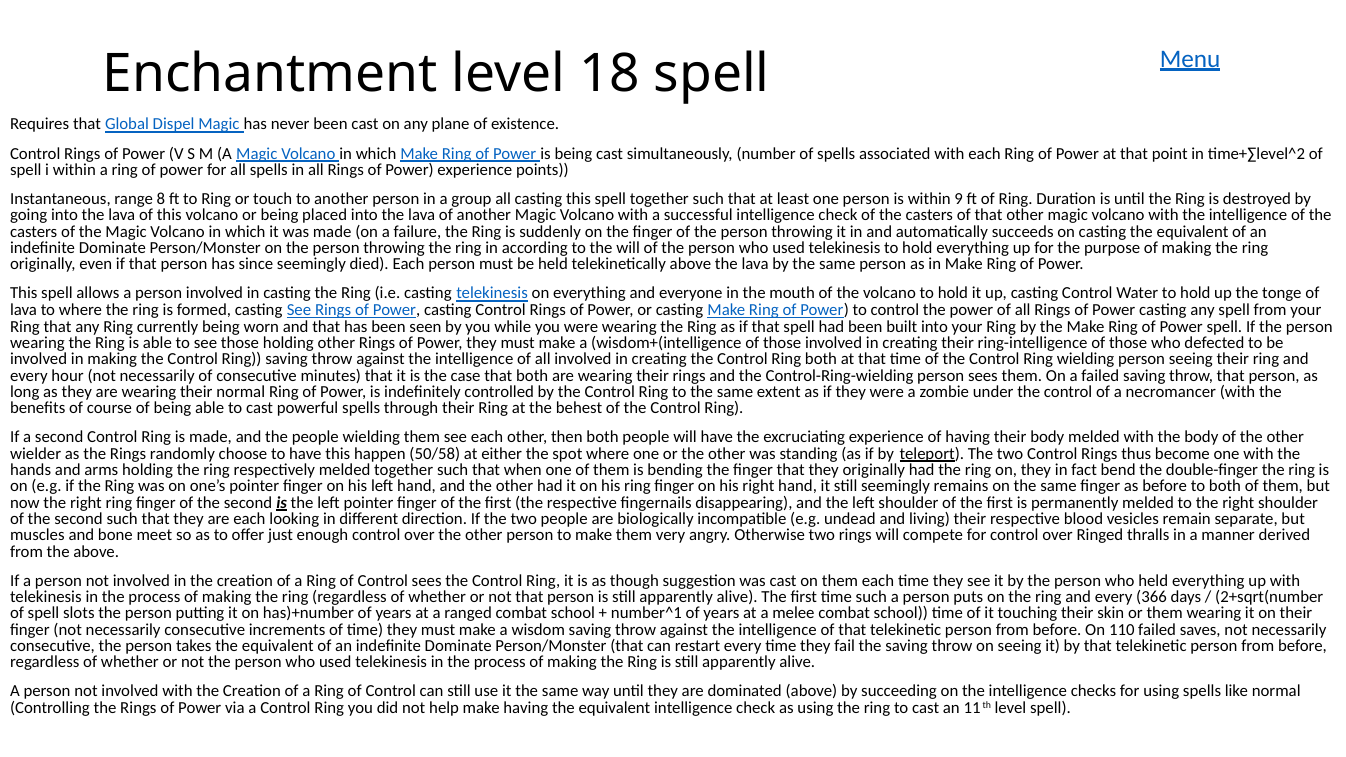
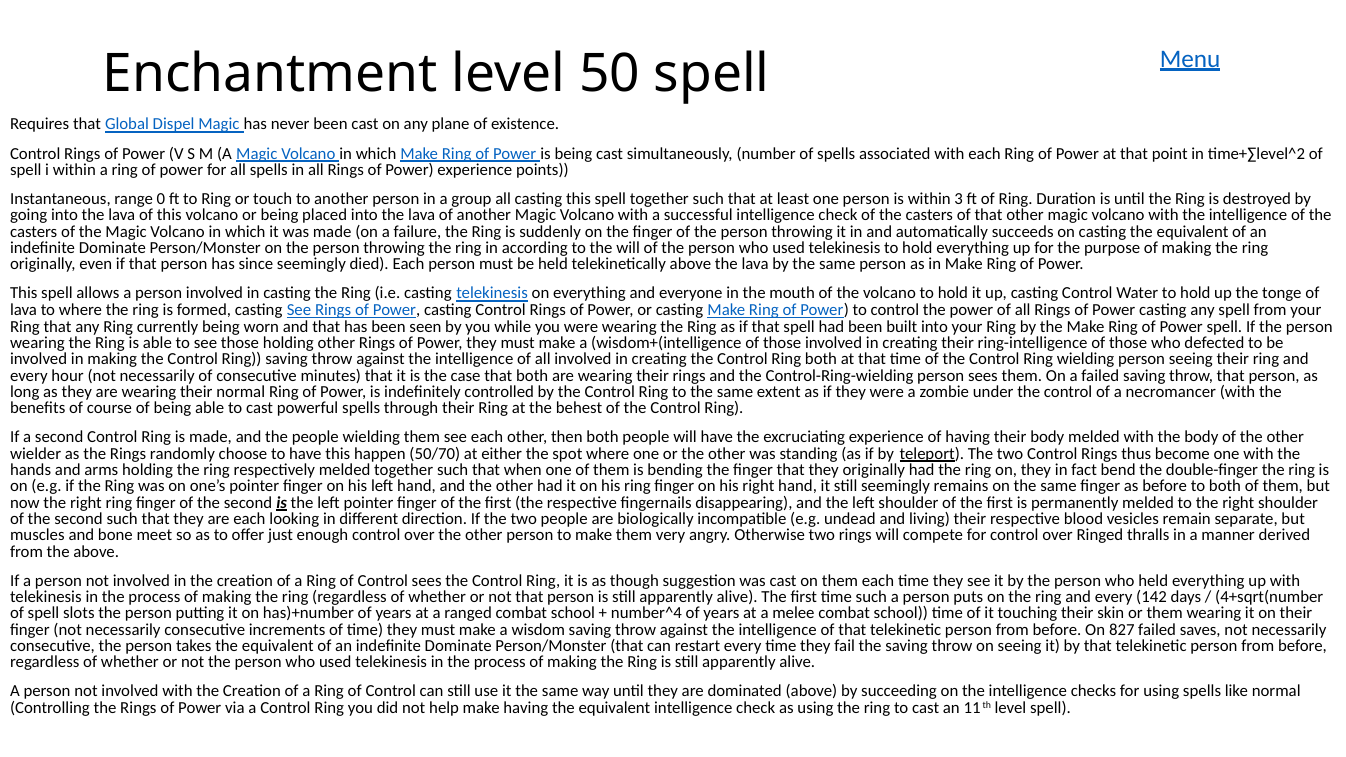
18: 18 -> 50 (610, 74)
8: 8 -> 0 (161, 199)
9: 9 -> 3 (959, 199)
50/58: 50/58 -> 50/70 (435, 454)
366: 366 -> 142 (1152, 597)
2+sqrt(number: 2+sqrt(number -> 4+sqrt(number (1269, 597)
number^1: number^1 -> number^4 (646, 613)
110: 110 -> 827 (1122, 630)
